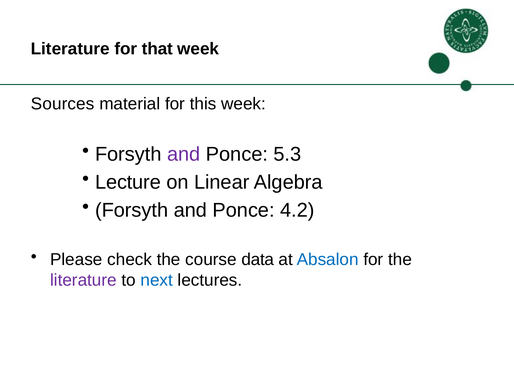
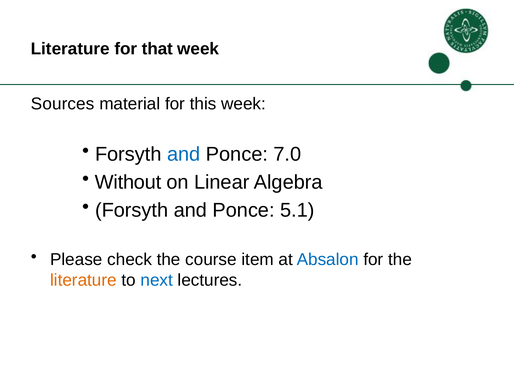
and colour: purple -> blue (184, 154)
5.3: 5.3 -> 7.0 (287, 154)
Lecture: Lecture -> Without (128, 182)
4.2: 4.2 -> 5.1 (297, 210)
data: data -> item (258, 260)
literature colour: purple -> orange (83, 281)
